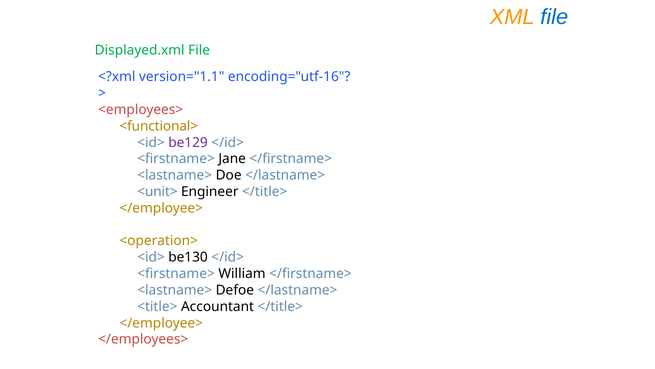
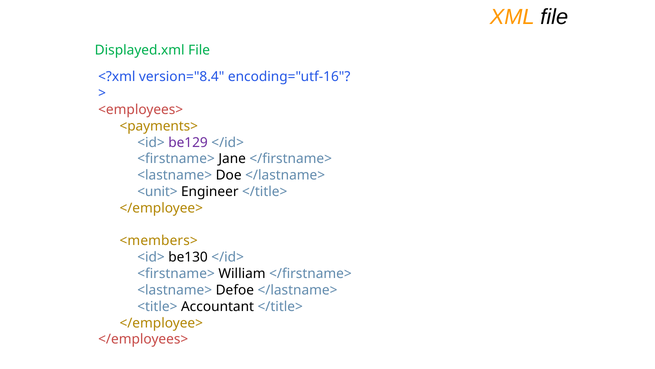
file colour: blue -> black (554, 17)
version="1.1: version="1.1 -> version="8.4 (182, 77)
<functional>: <functional> -> <payments> (159, 126)
<operation>: <operation> -> <members> (159, 241)
